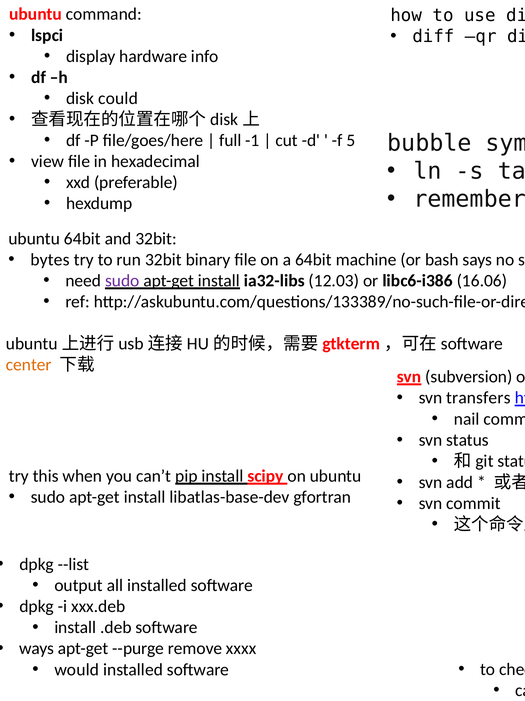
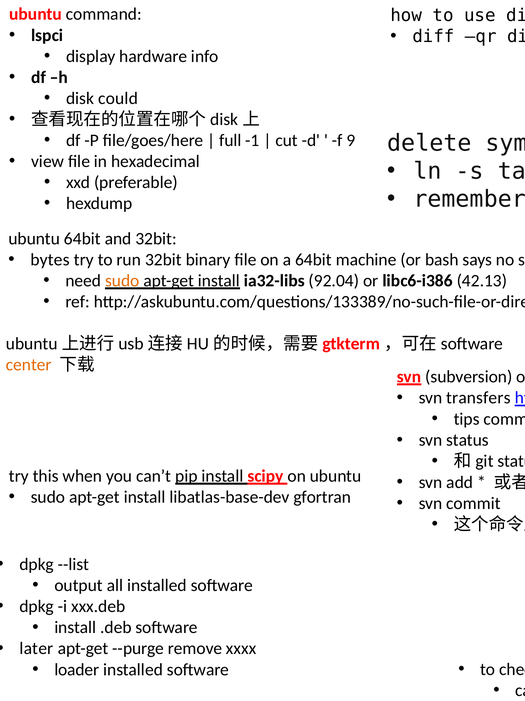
5: 5 -> 9 (351, 140)
bubble: bubble -> delete (429, 143)
sudo colour: purple -> orange (122, 280)
12.03: 12.03 -> 92.04 (334, 280)
16.06: 16.06 -> 42.13 (482, 280)
nail: nail -> tips (467, 419)
ways: ways -> later (36, 648)
would: would -> loader (77, 669)
